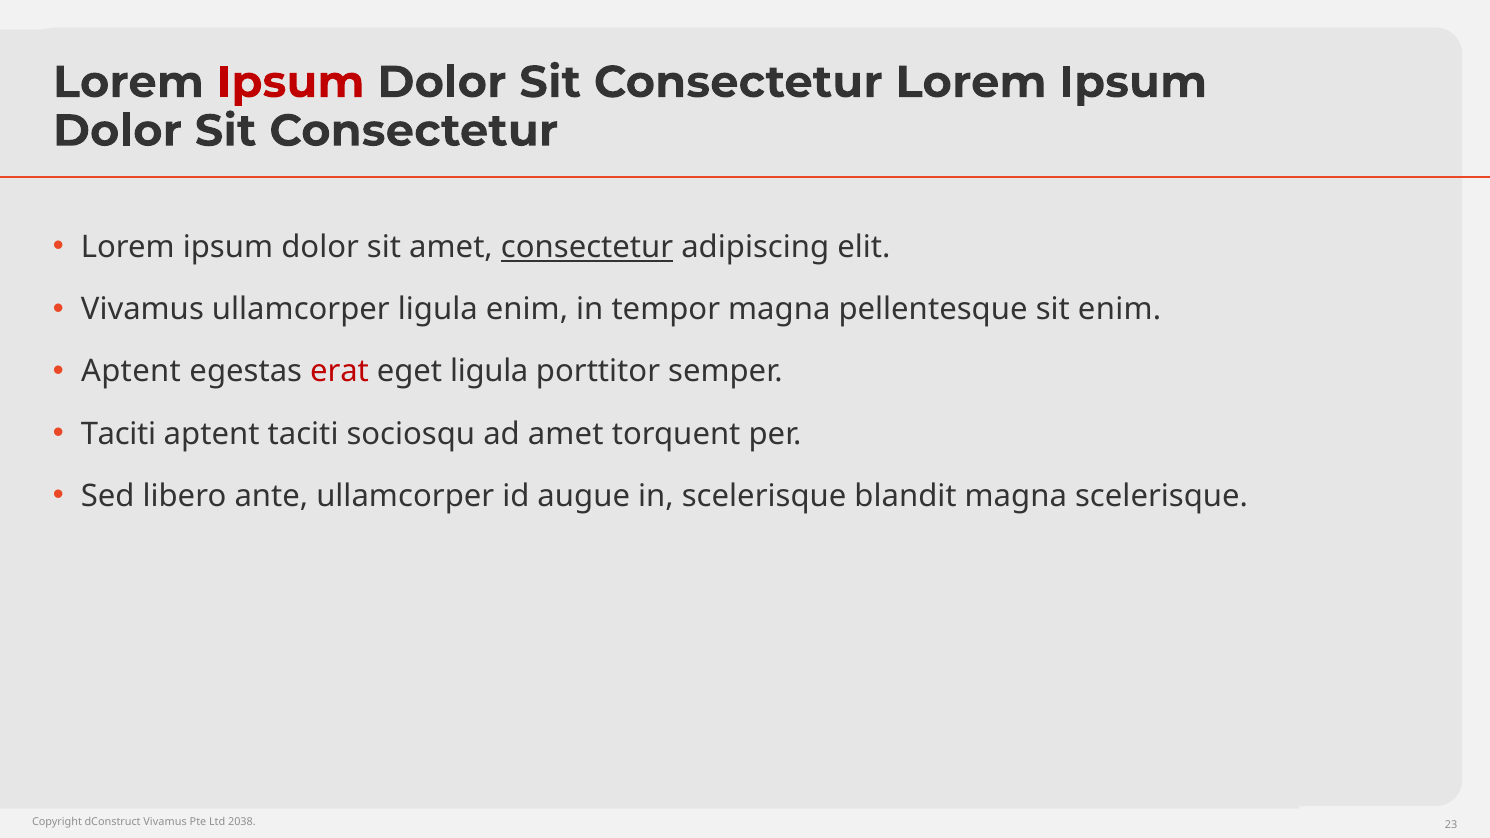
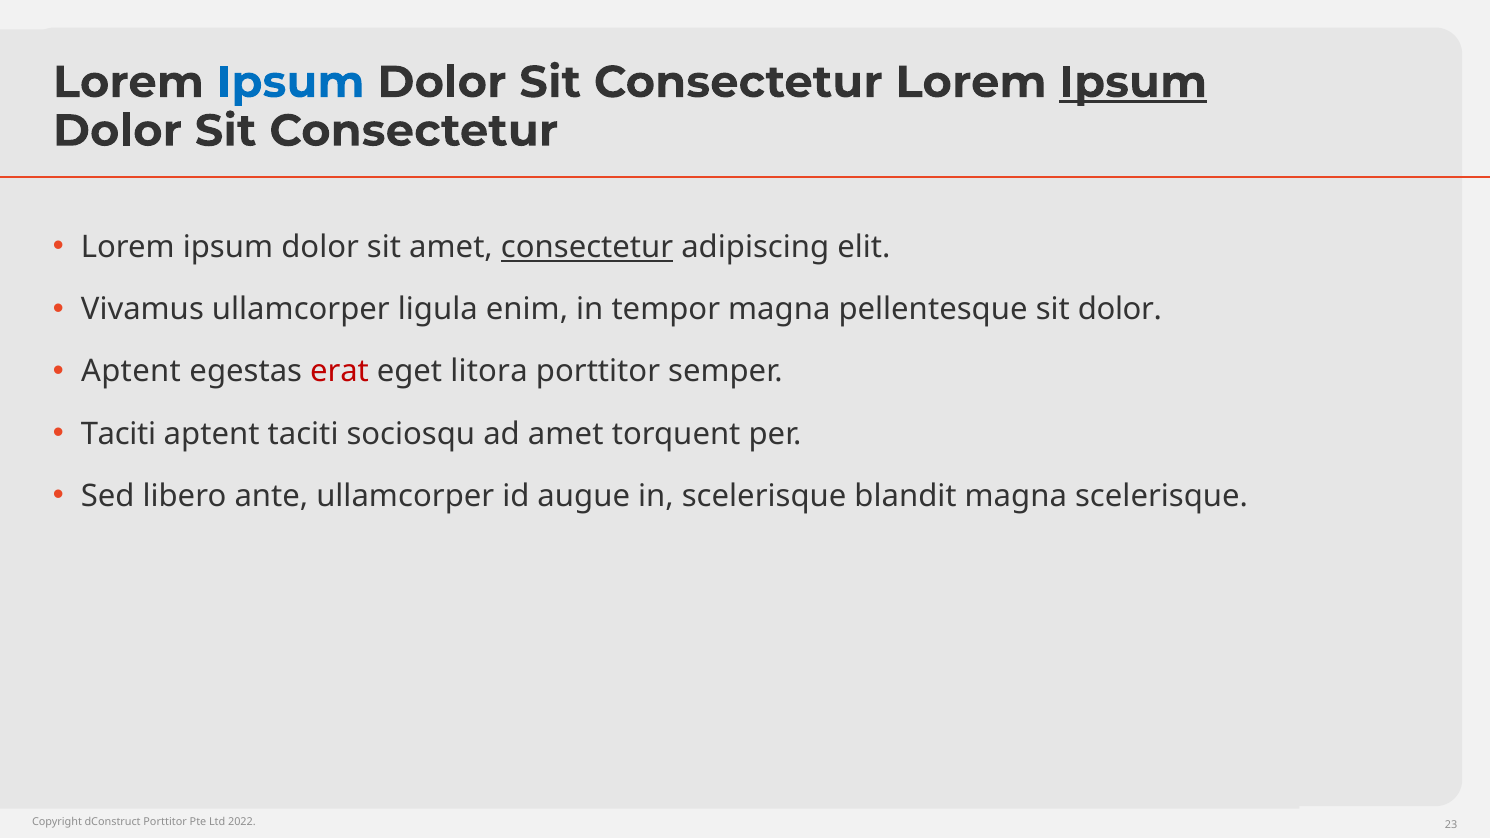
Ipsum colour: red -> blue (291, 82)
Ipsum underline: none -> present (1133, 82)
sit enim: enim -> dolor (1120, 310)
eget ligula: ligula -> litora (489, 372)
dConstruct Vivamus: Vivamus -> Porttitor (165, 822)
2038: 2038 -> 2022 (242, 822)
